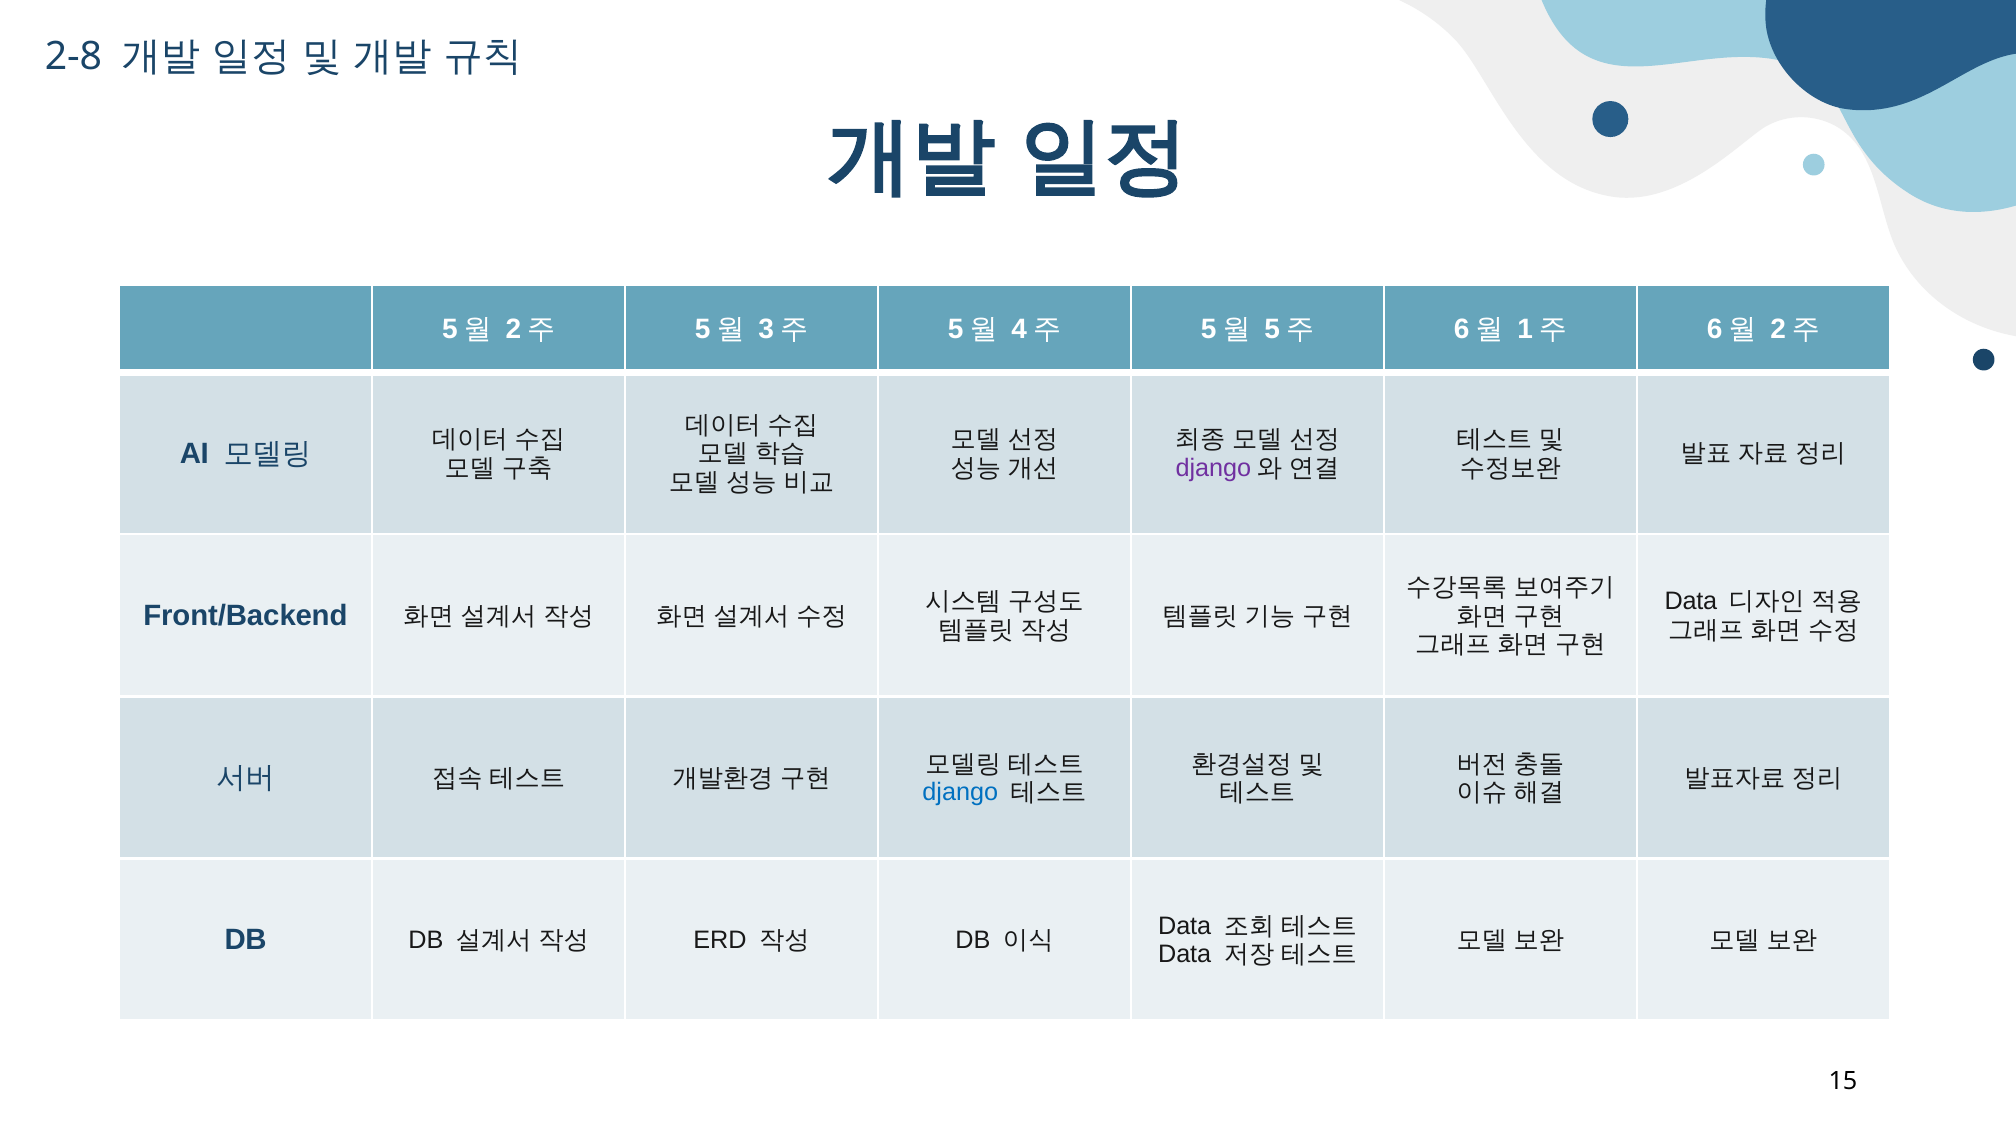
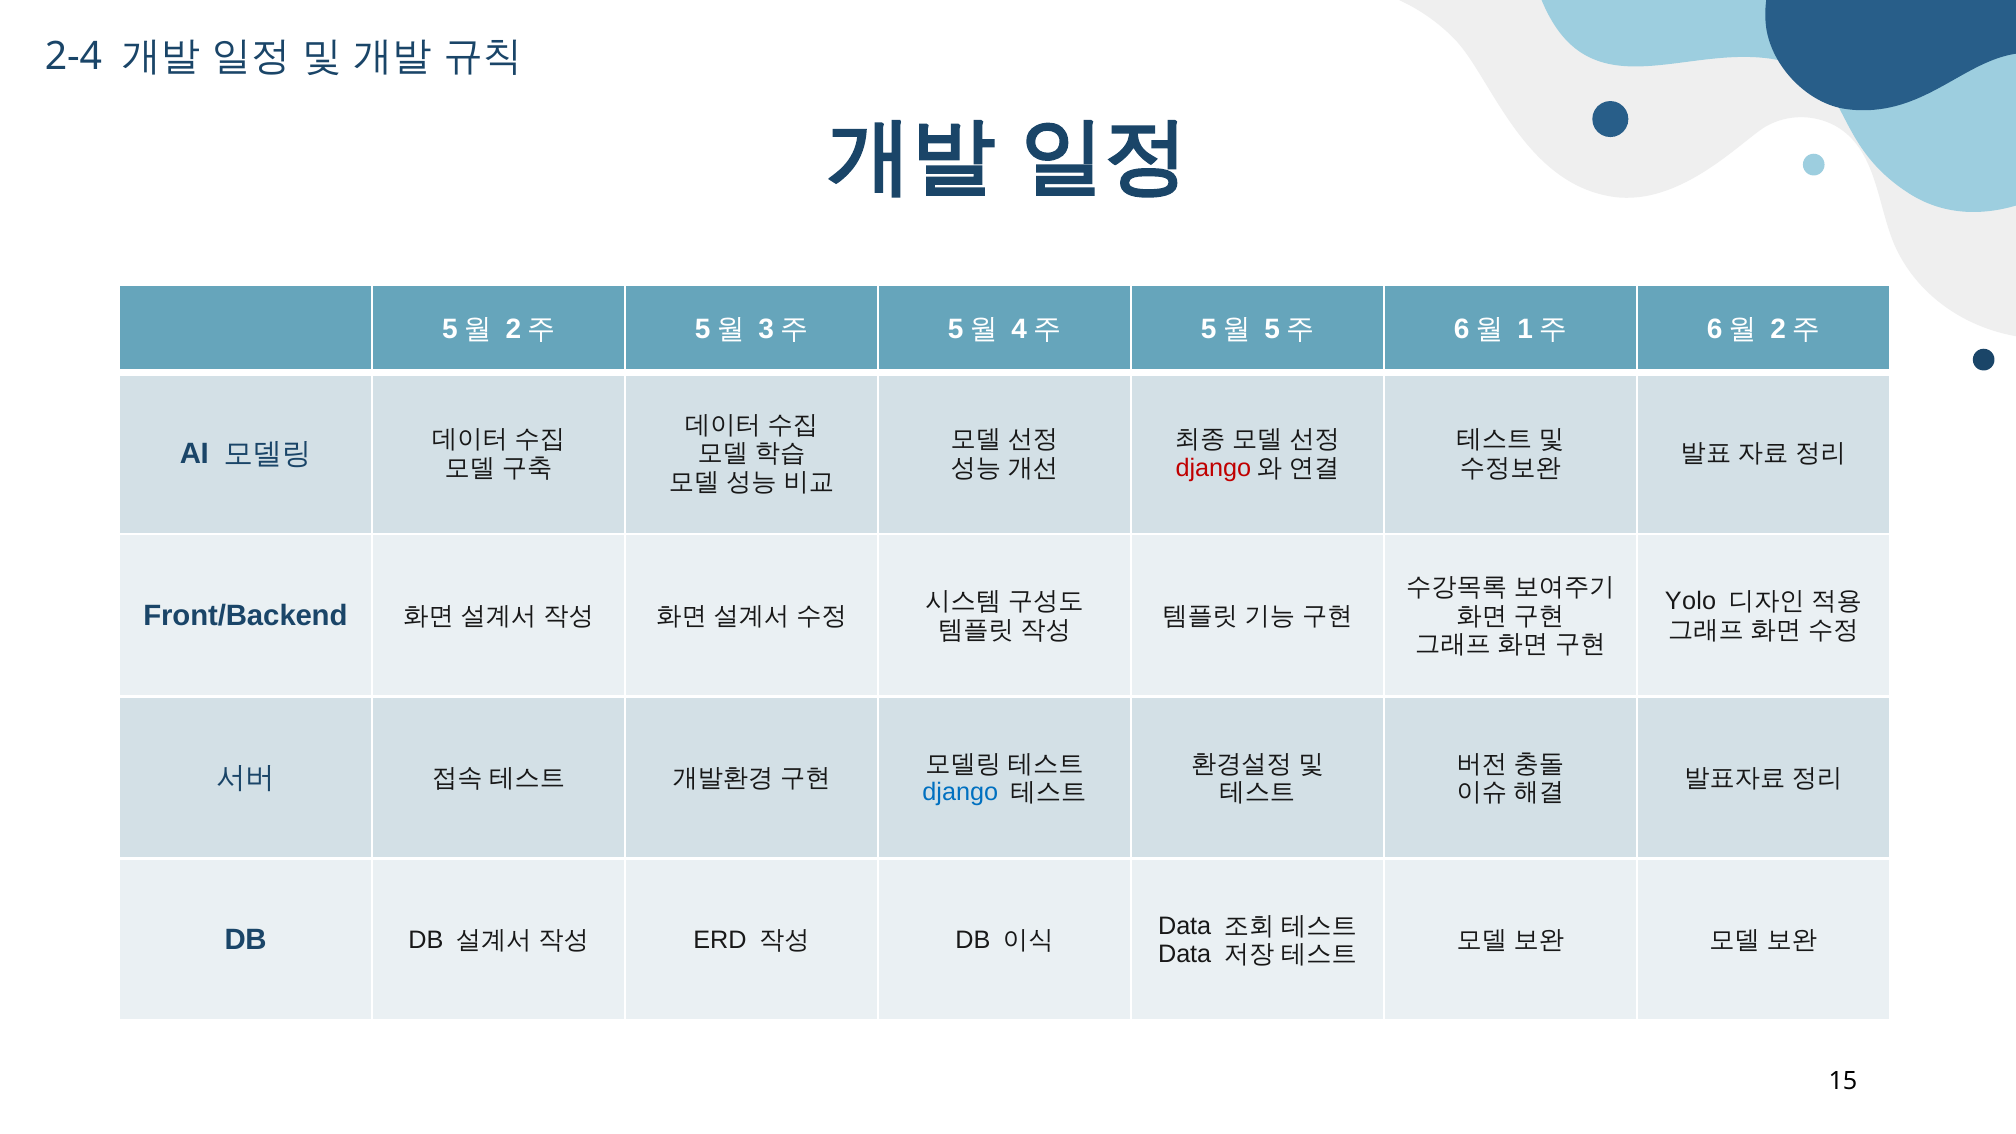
2-8: 2-8 -> 2-4 (73, 57)
django colour: purple -> red (1213, 468)
Data: Data -> Yolo (1691, 602)
